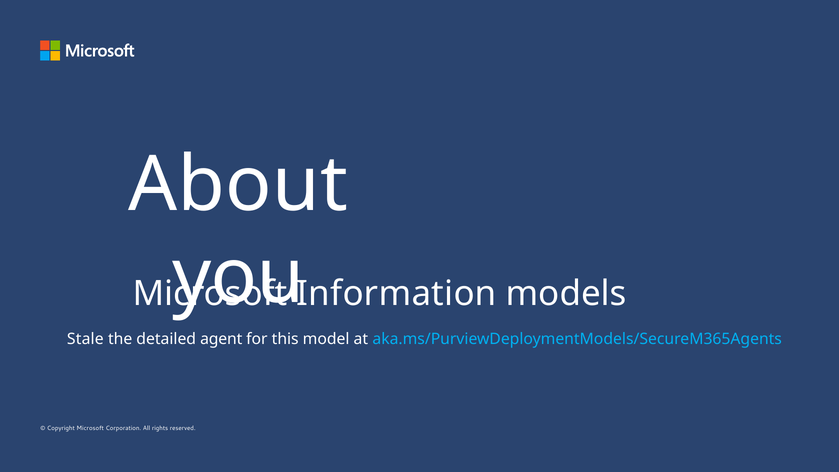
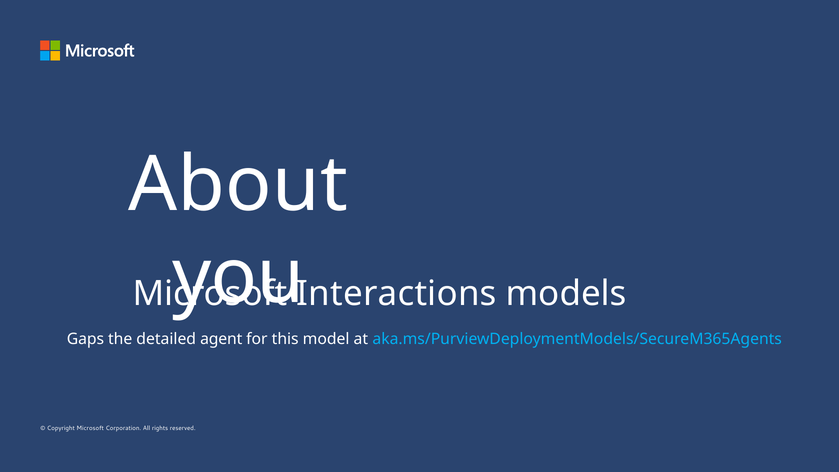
Information: Information -> Interactions (396, 294)
Stale: Stale -> Gaps (85, 339)
